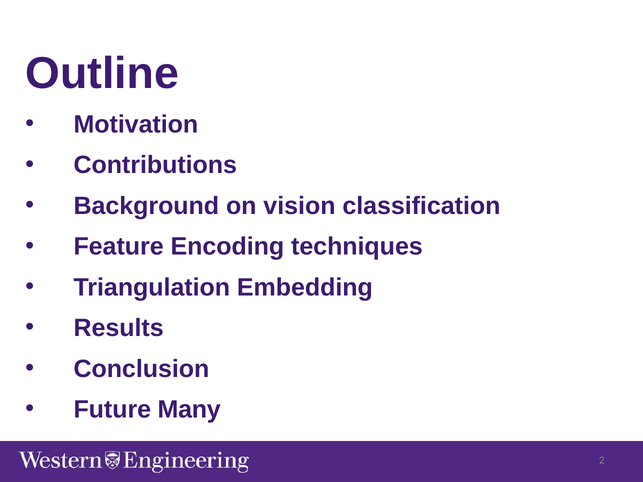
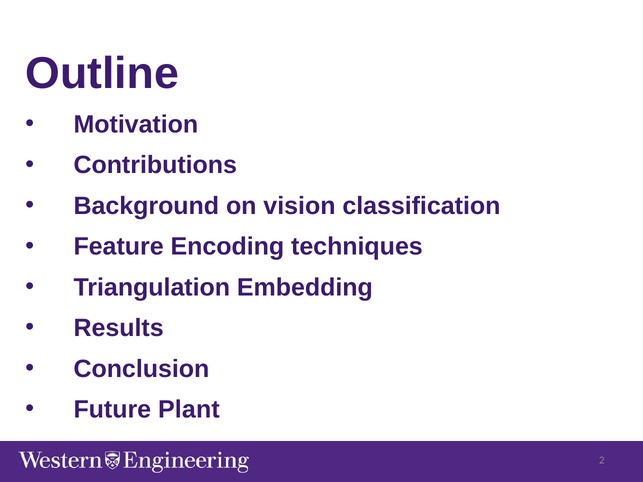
Many: Many -> Plant (189, 410)
